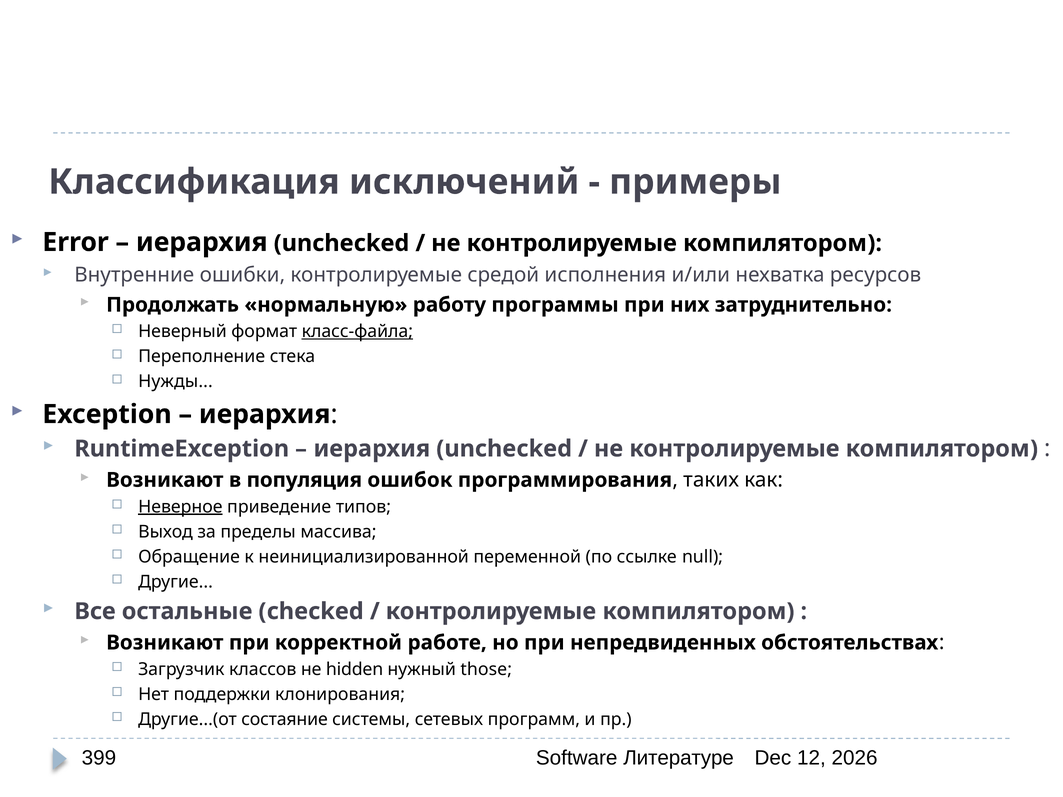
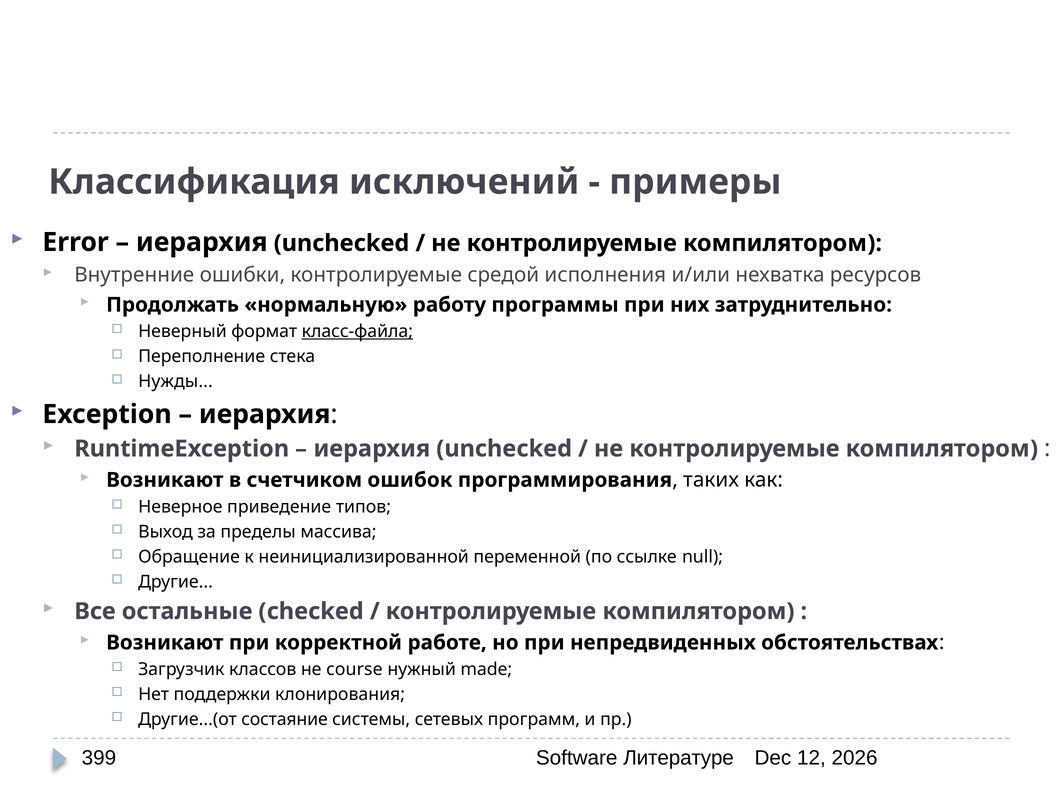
популяция: популяция -> счетчиком (304, 480)
Неверное underline: present -> none (180, 507)
hidden: hidden -> course (354, 669)
those: those -> made (486, 669)
